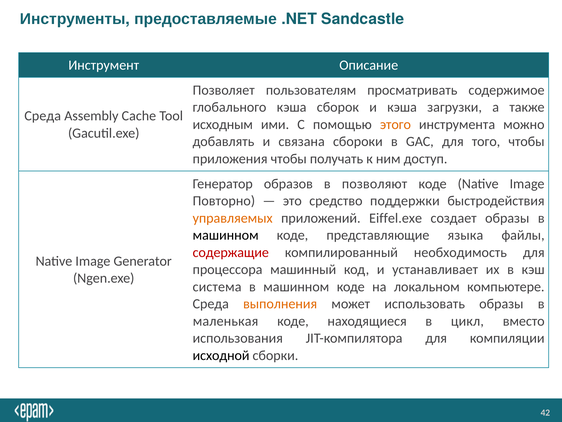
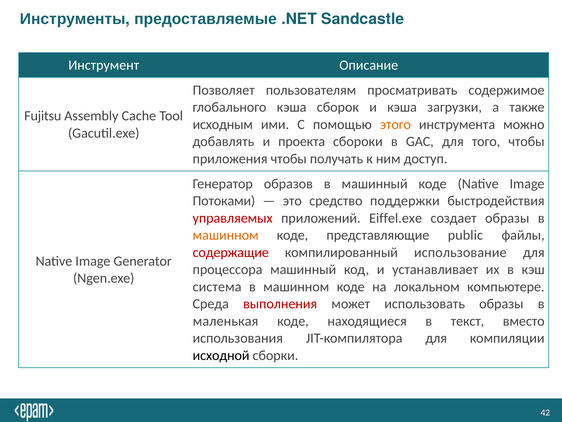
Среда: Среда -> Fujitsu (43, 116)
связана: связана -> проекта (302, 141)
в позволяют: позволяют -> машинный (375, 184)
Повторно: Повторно -> Потоками (224, 201)
управляемых colour: orange -> red (233, 218)
машинном colour: black -> orange (226, 235)
языка: языка -> public (465, 235)
необходимость: необходимость -> использование (460, 252)
выполнения colour: orange -> red (280, 304)
цикл: цикл -> текст (467, 321)
